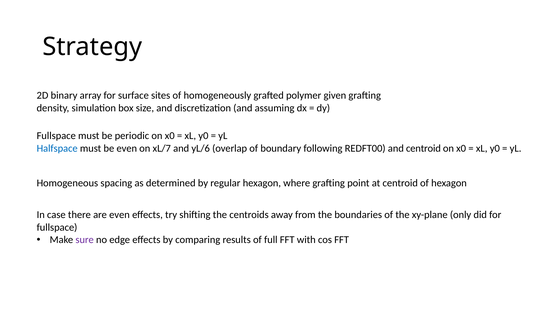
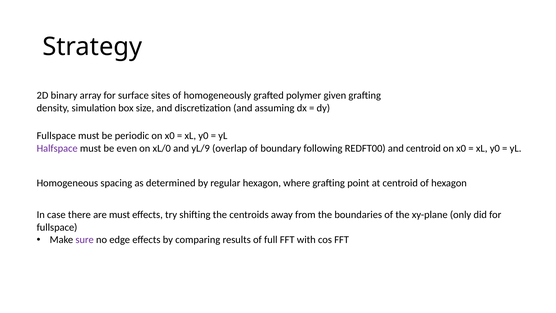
Halfspace colour: blue -> purple (57, 148)
xL/7: xL/7 -> xL/0 (162, 148)
yL/6: yL/6 -> yL/9 (201, 148)
are even: even -> must (120, 215)
